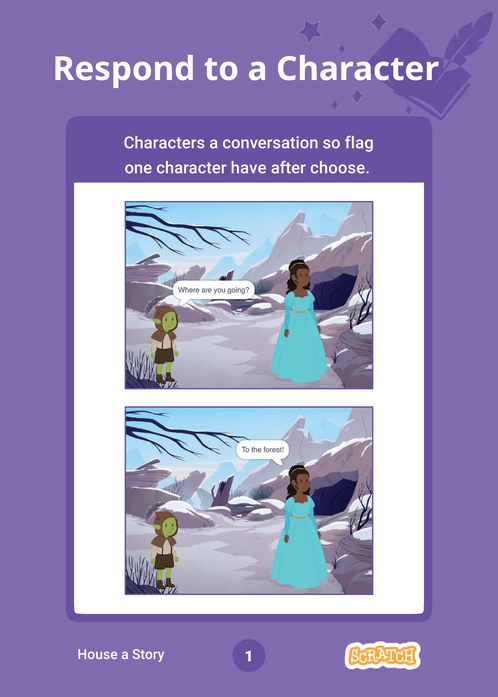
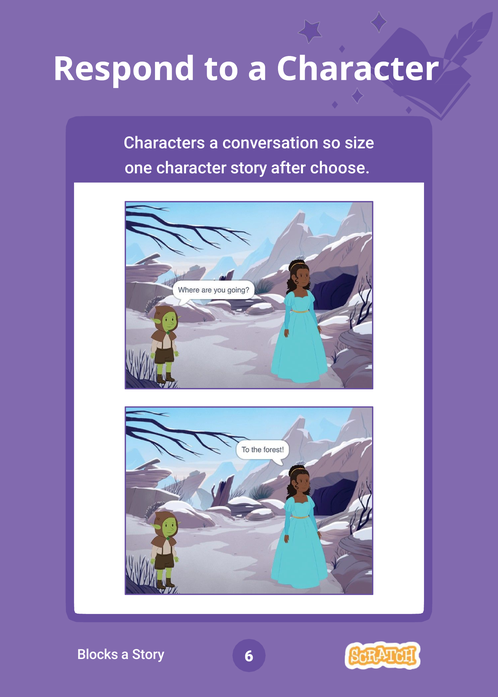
flag: flag -> size (359, 143)
character have: have -> story (249, 168)
House: House -> Blocks (98, 655)
1: 1 -> 6 (249, 657)
